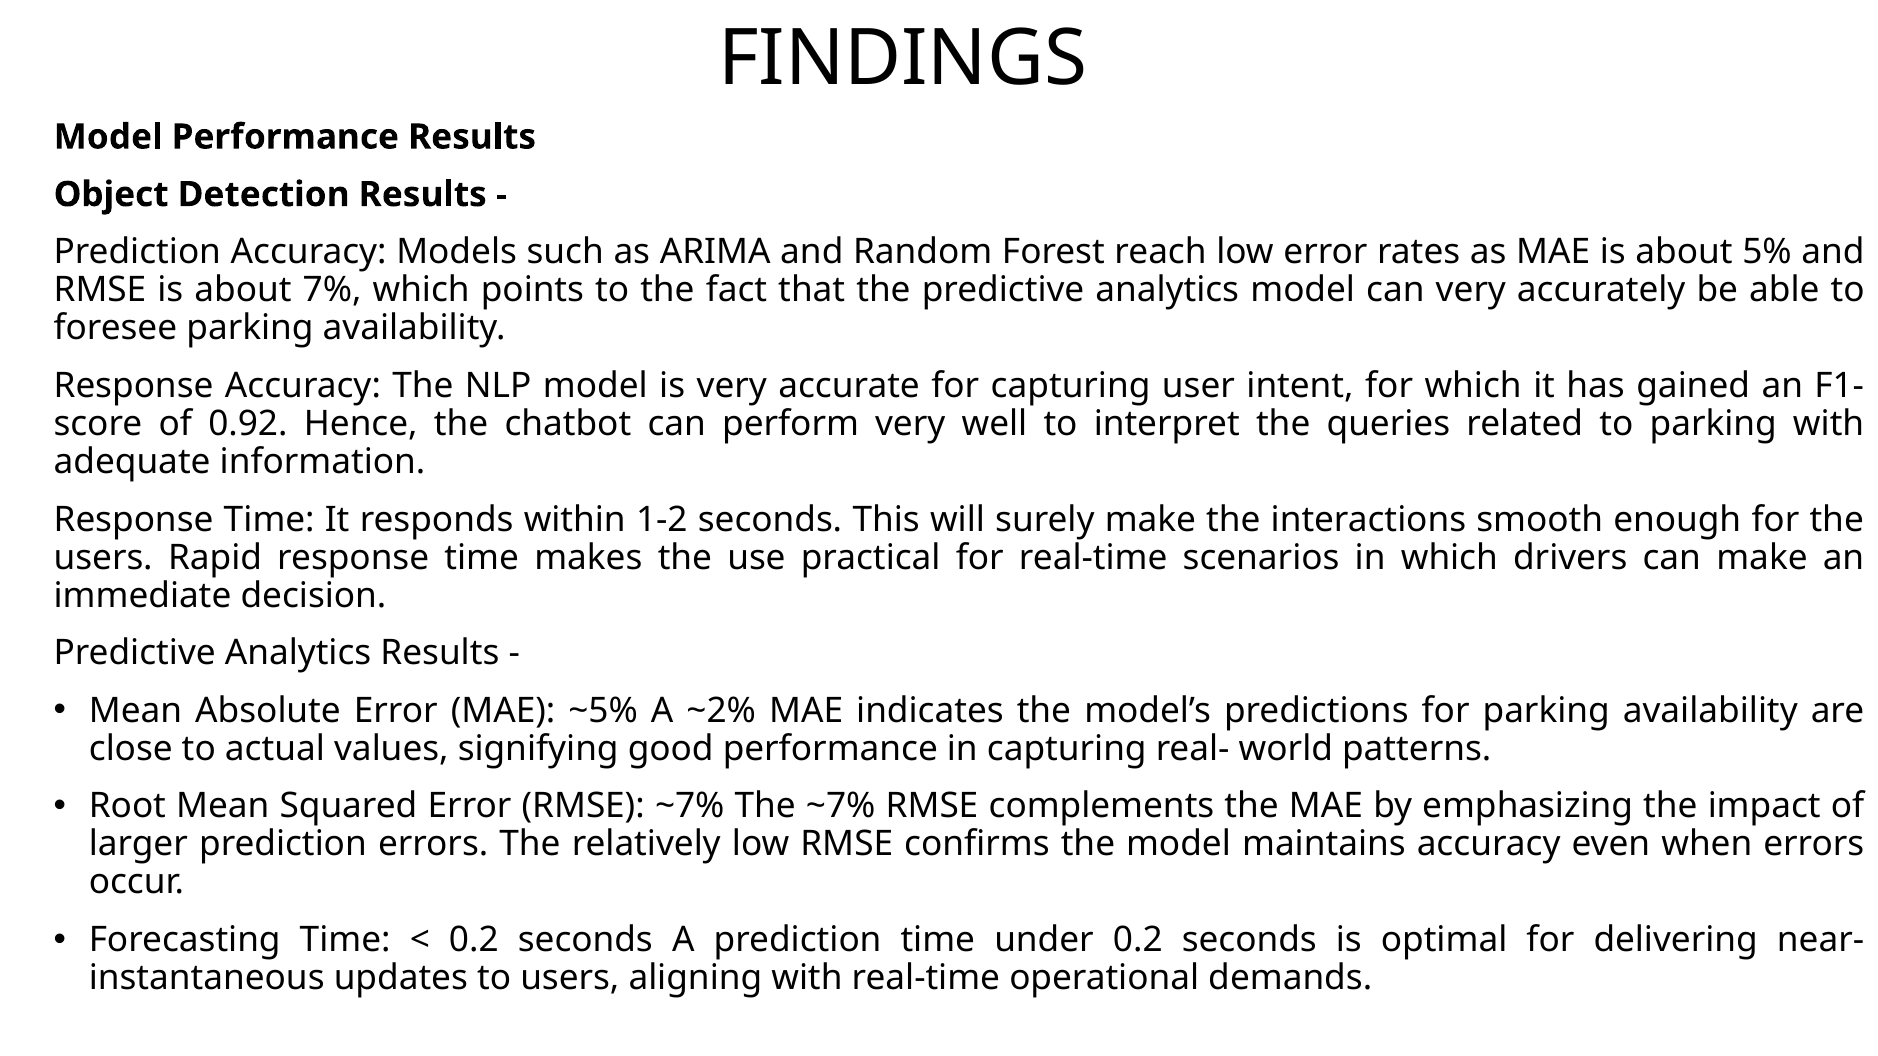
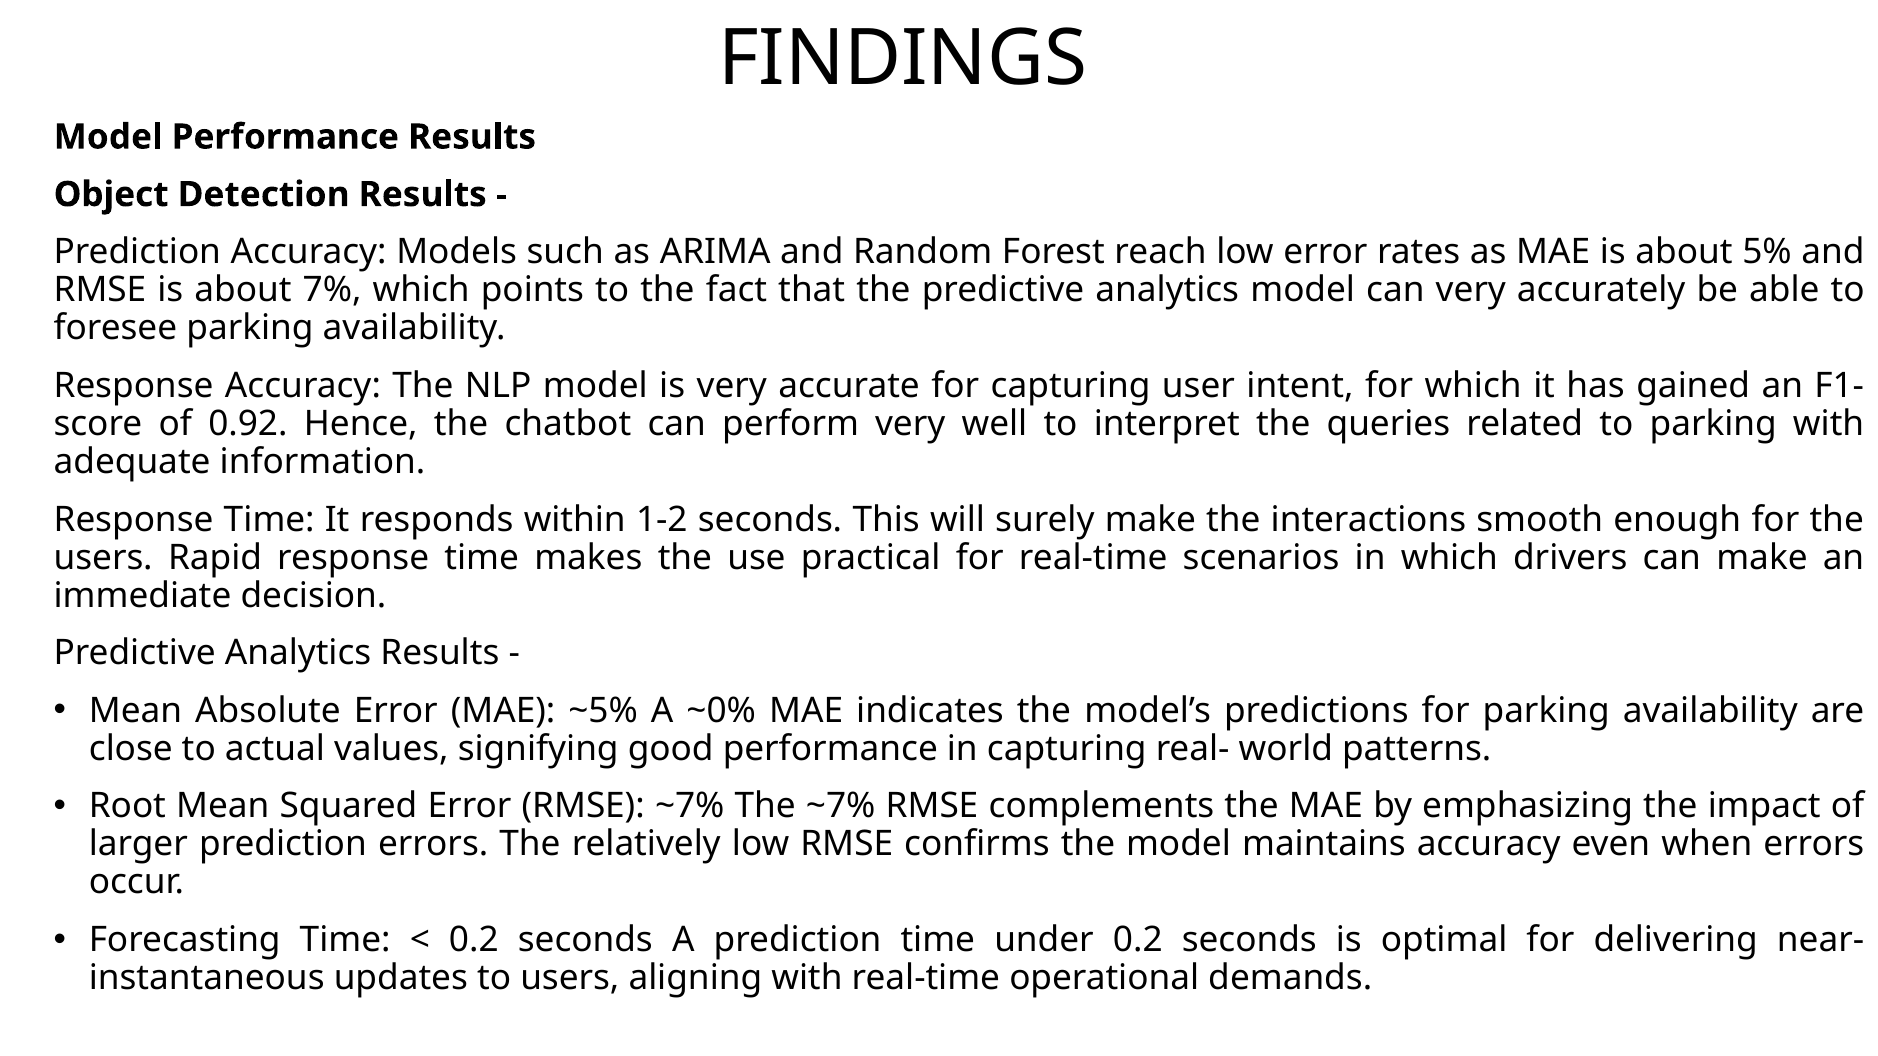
~2%: ~2% -> ~0% (721, 711)
